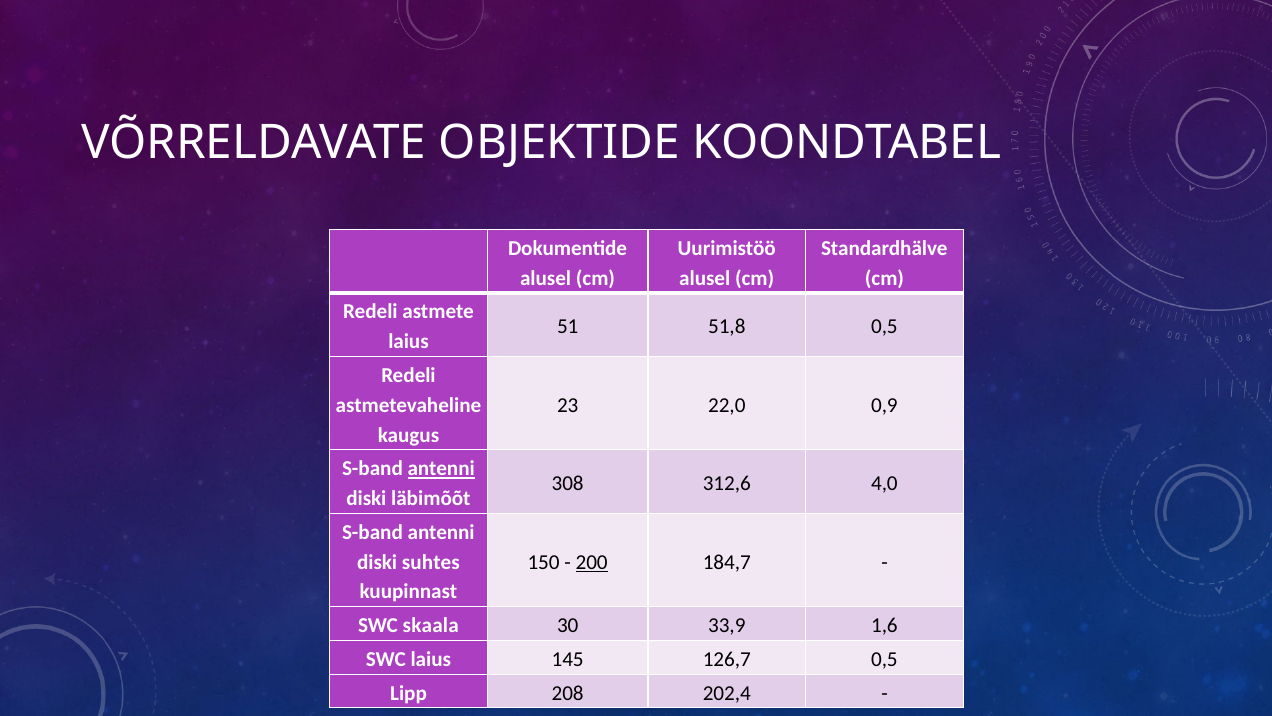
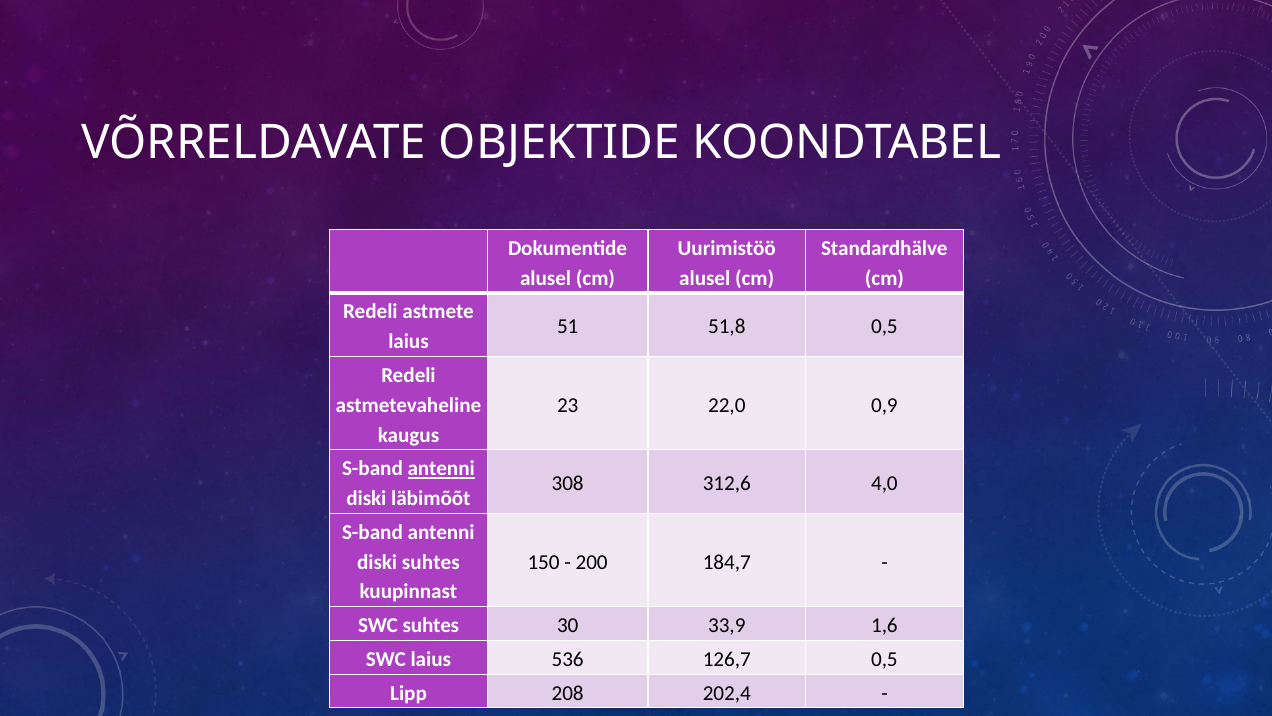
200 underline: present -> none (592, 562)
SWC skaala: skaala -> suhtes (431, 625)
145: 145 -> 536 (568, 659)
